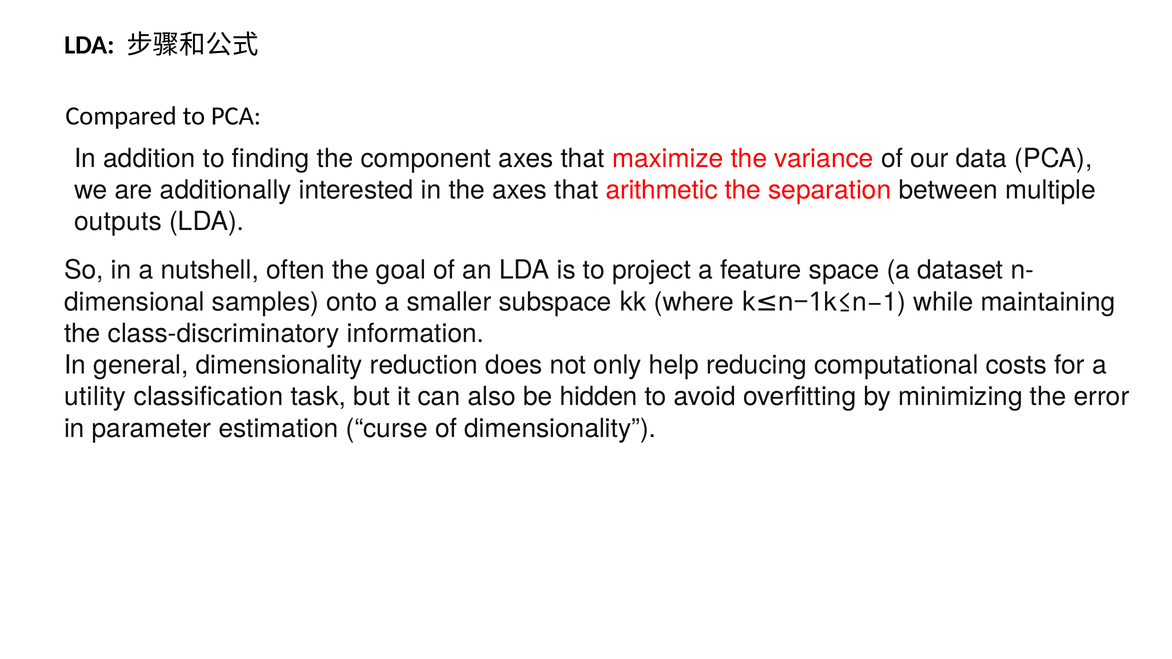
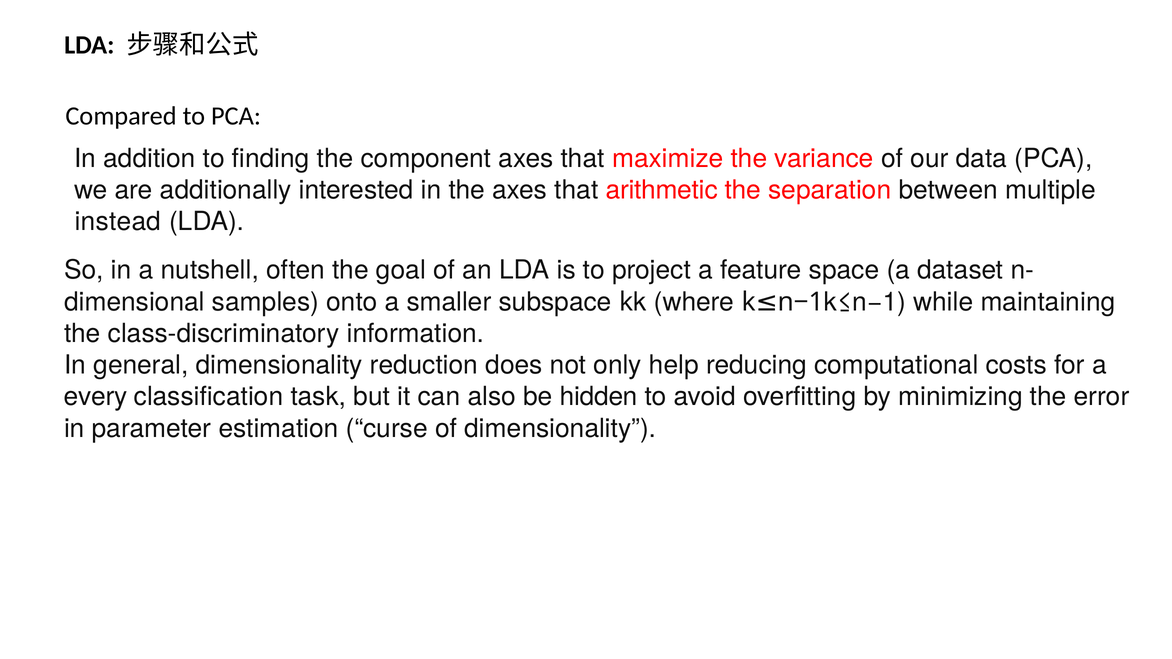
outputs: outputs -> instead (118, 222)
utility: utility -> every (96, 397)
